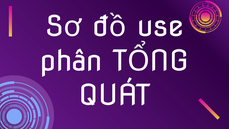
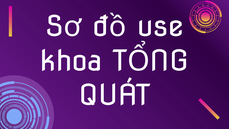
phân: phân -> khoa (71, 61)
